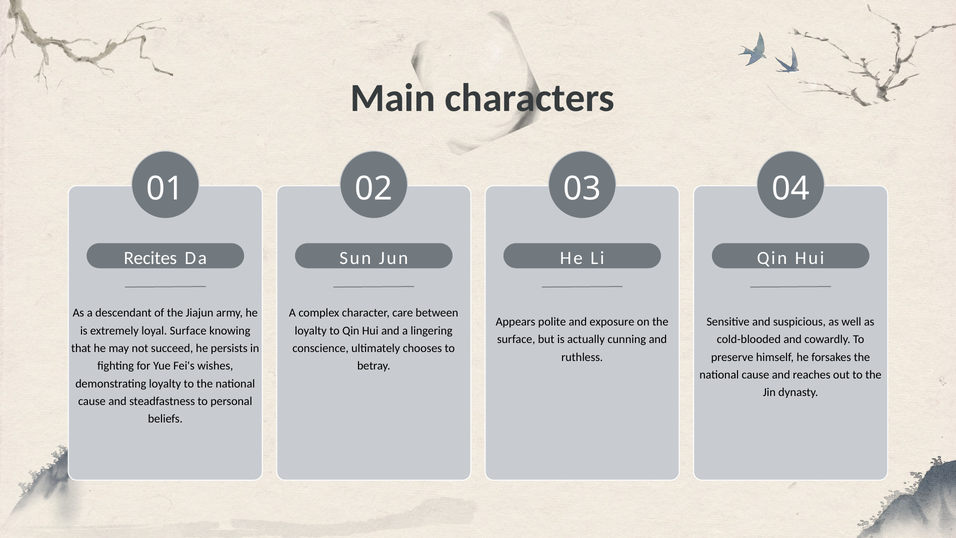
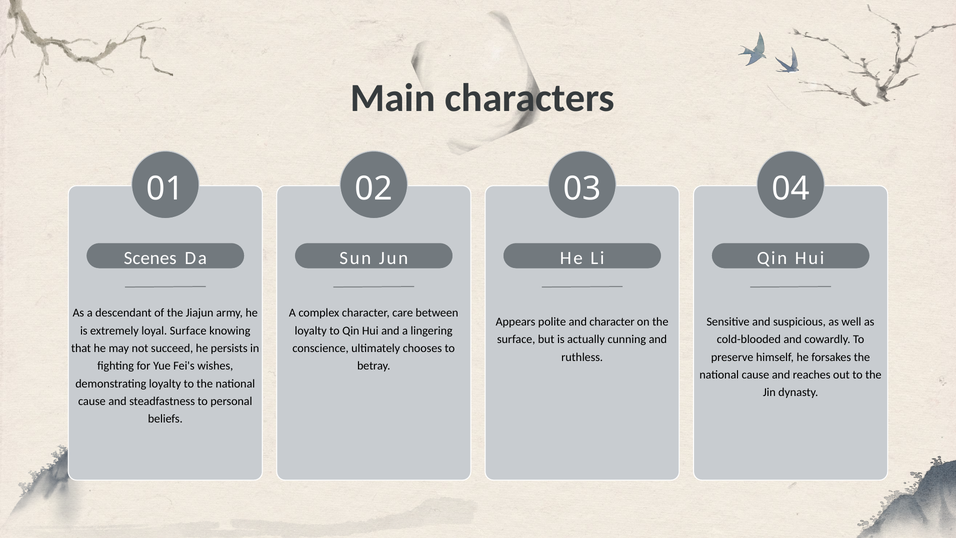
Recites: Recites -> Scenes (150, 258)
and exposure: exposure -> character (612, 322)
